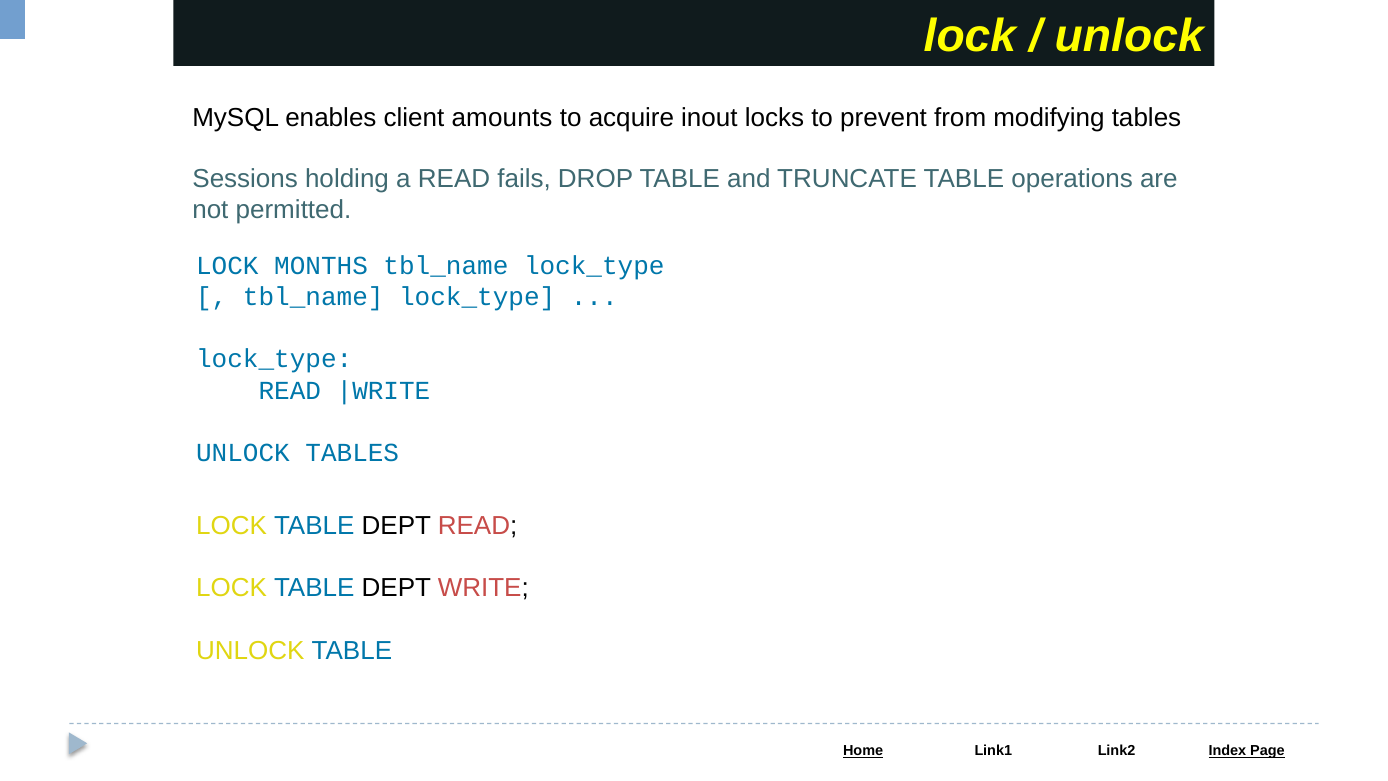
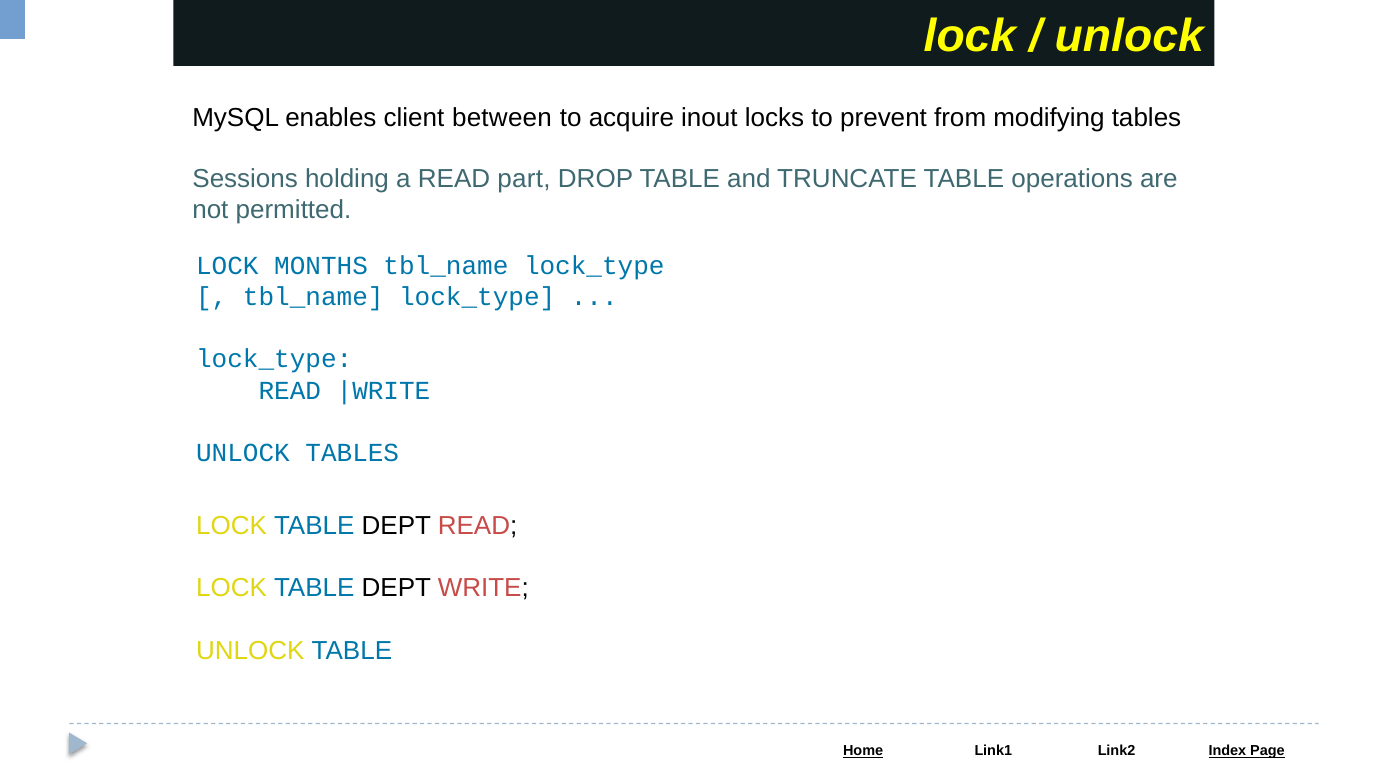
amounts: amounts -> between (502, 118)
fails: fails -> part (524, 179)
